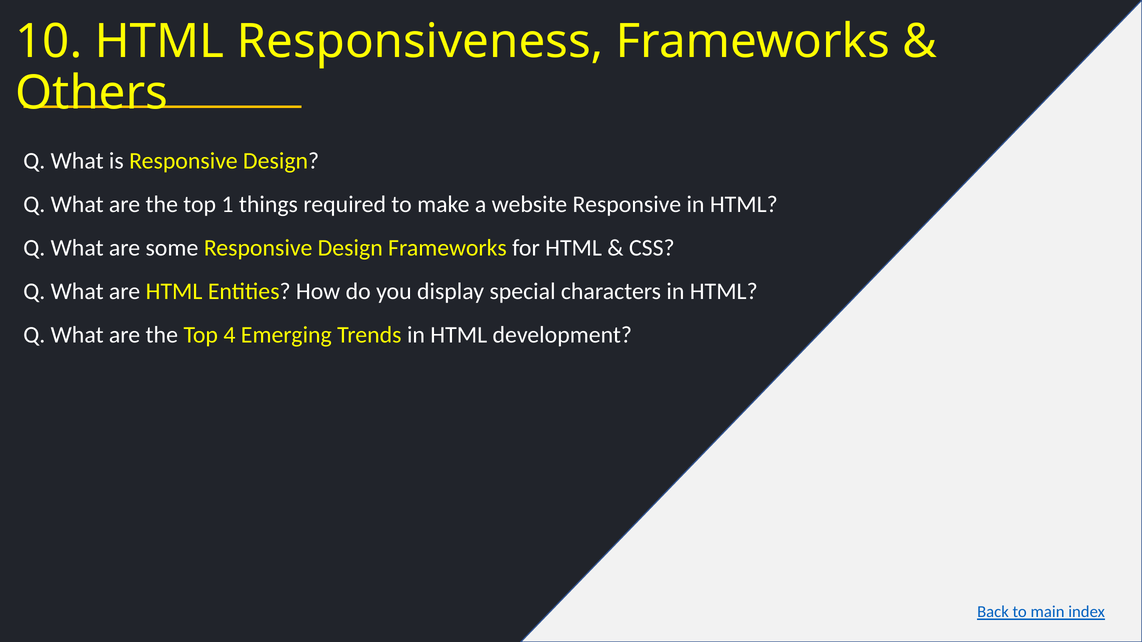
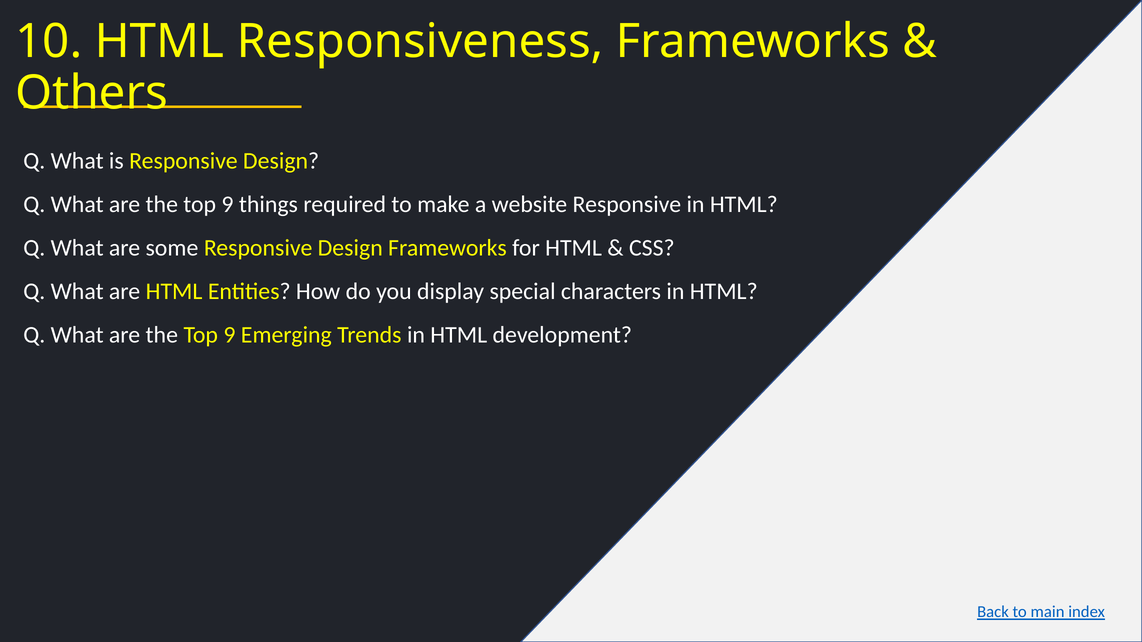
1: 1 -> 9 (227, 205)
4: 4 -> 9 (229, 335)
